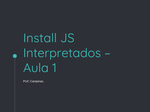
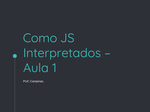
Install: Install -> Como (40, 38)
